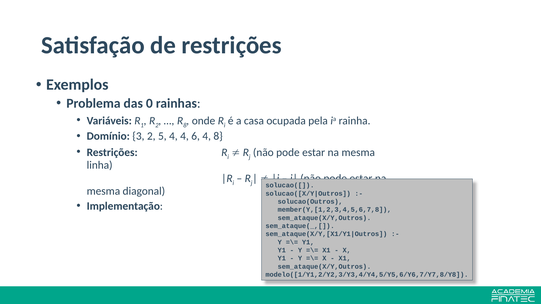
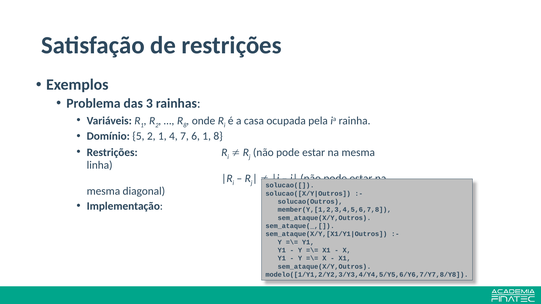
0: 0 -> 3 (149, 104)
3: 3 -> 5 (138, 136)
2 5: 5 -> 1 (162, 136)
4 4: 4 -> 7 (184, 136)
6 4: 4 -> 1 (207, 136)
